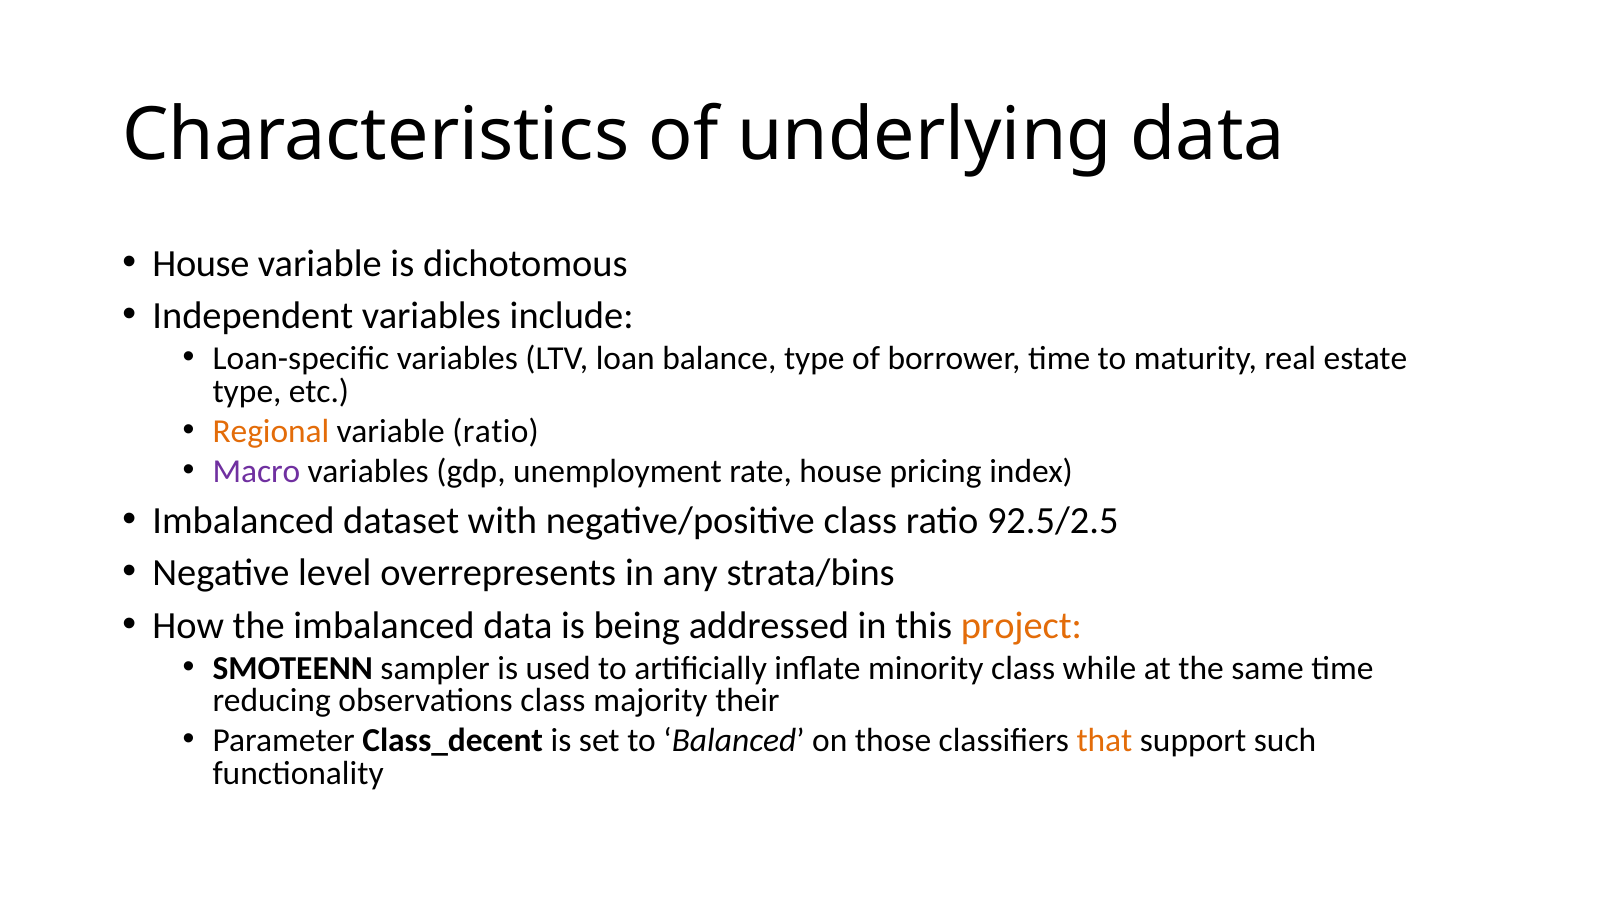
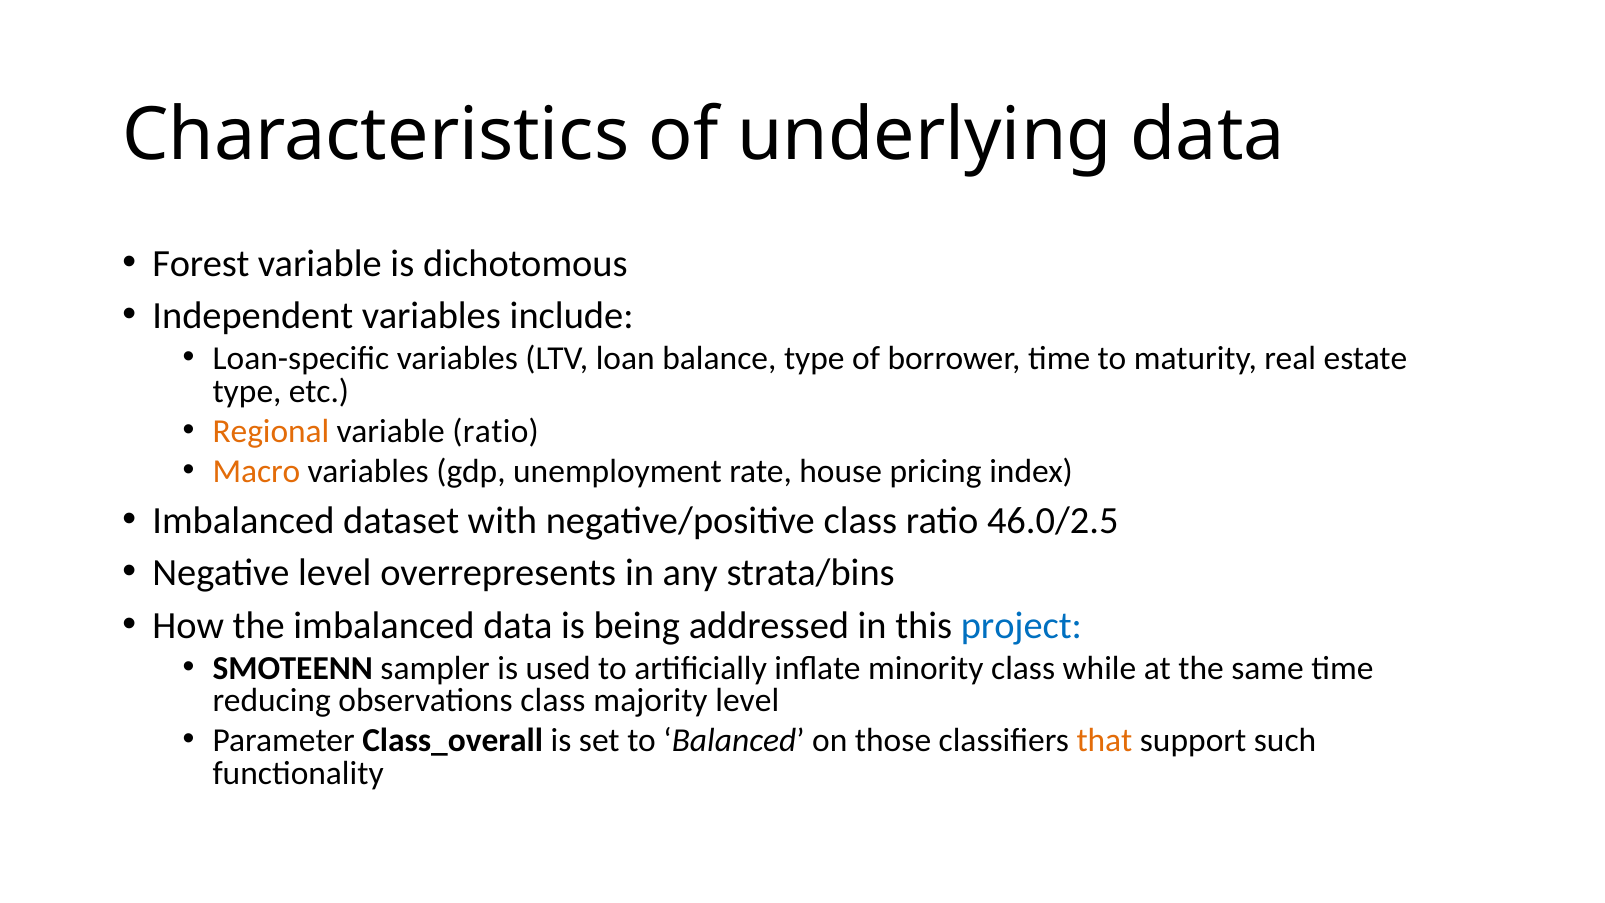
House: House -> Forest (201, 264)
Macro colour: purple -> orange (256, 471)
92.5/2.5: 92.5/2.5 -> 46.0/2.5 (1053, 521)
project colour: orange -> blue (1021, 626)
majority their: their -> level (747, 701)
Class_decent: Class_decent -> Class_overall (453, 741)
